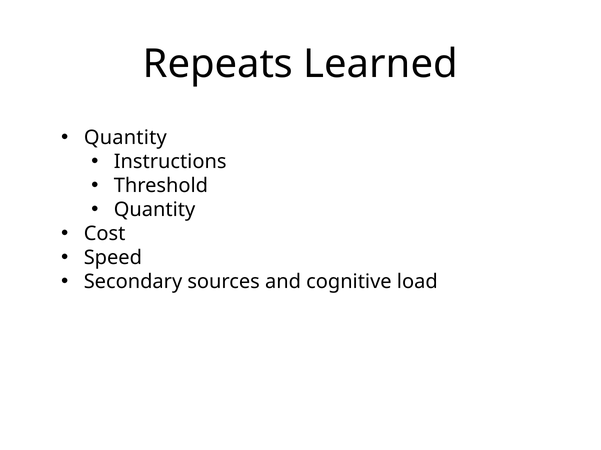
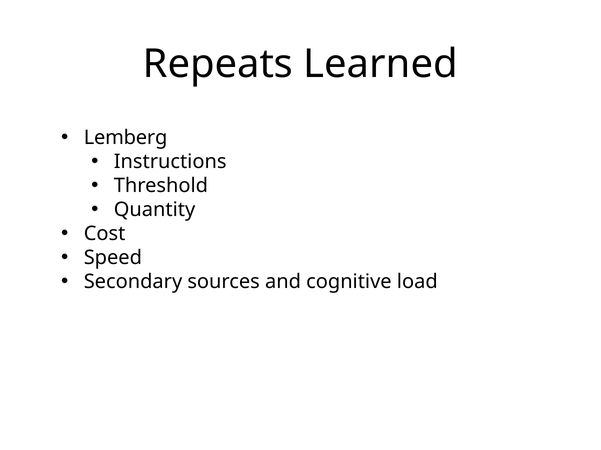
Quantity: Quantity -> Lemberg (126, 138)
